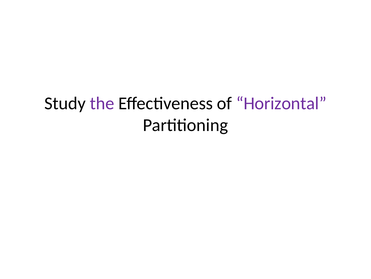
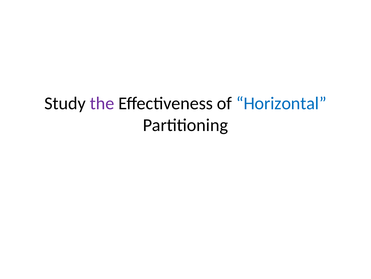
Horizontal colour: purple -> blue (281, 103)
